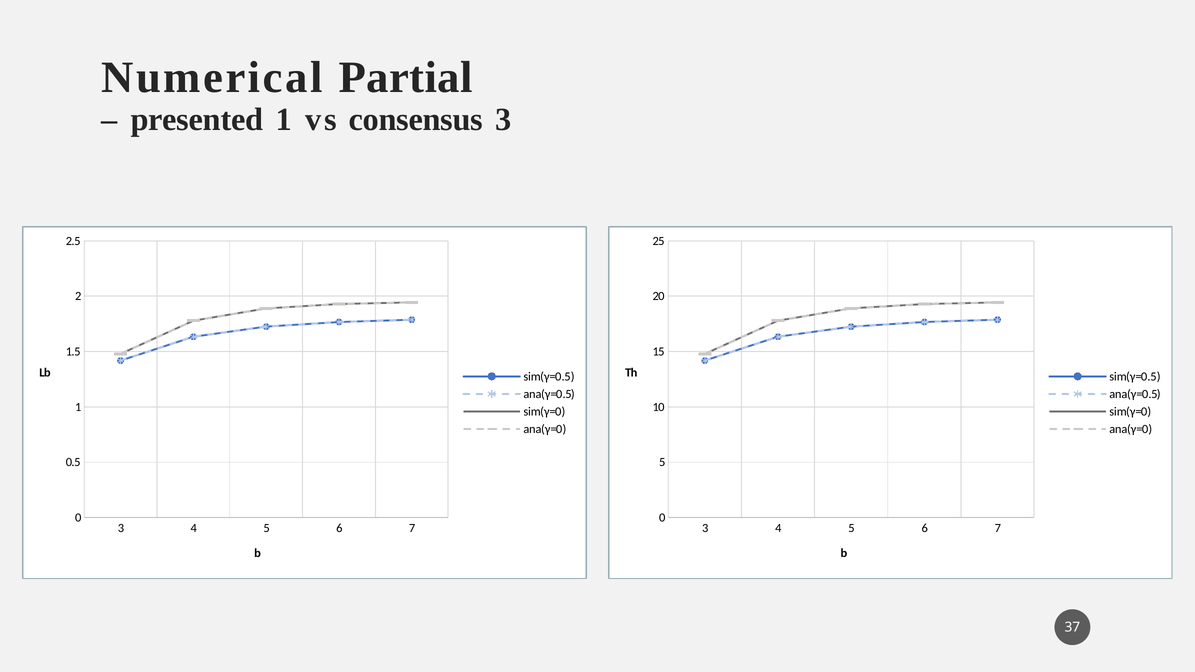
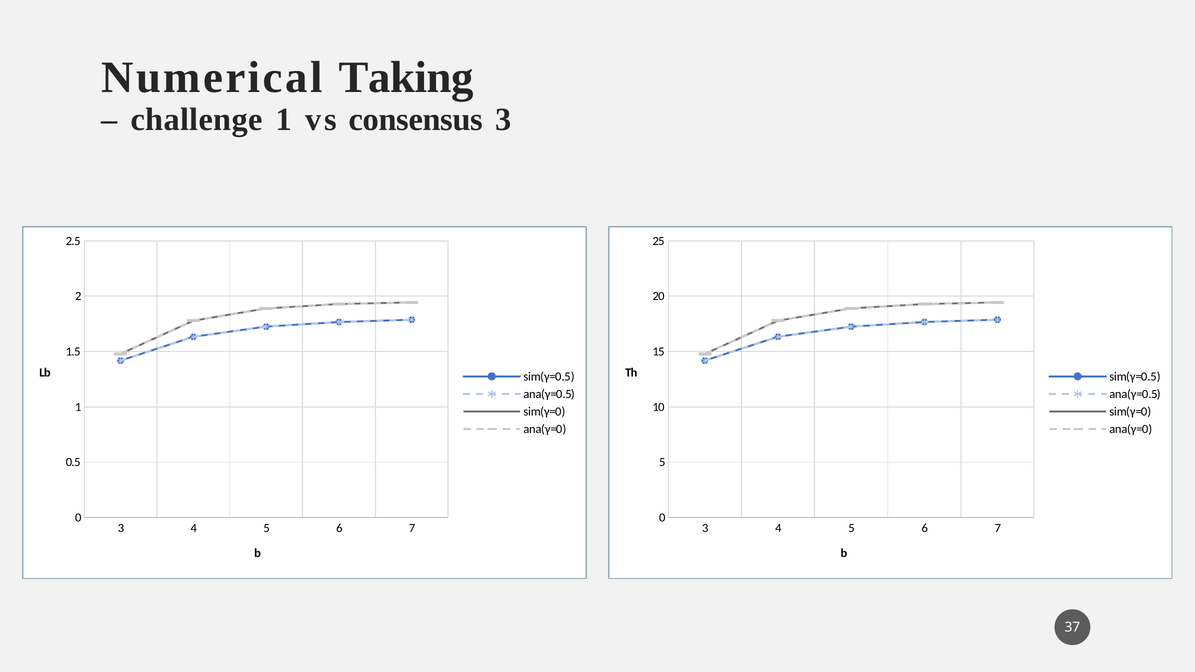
Partial: Partial -> Taking (406, 78)
presented: presented -> challenge (197, 119)
